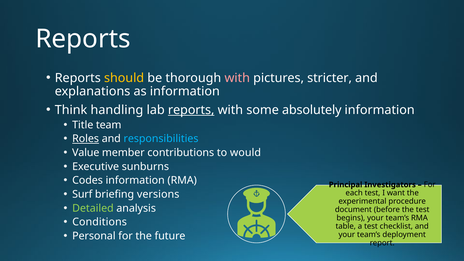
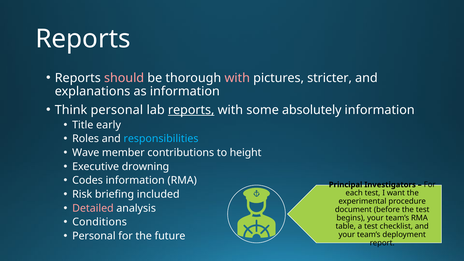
should colour: yellow -> pink (124, 78)
Think handling: handling -> personal (117, 110)
team: team -> early (109, 125)
Roles underline: present -> none (86, 139)
Value: Value -> Wave (86, 153)
would: would -> height (246, 153)
sunburns: sunburns -> drowning (145, 167)
Surf: Surf -> Risk (82, 194)
versions: versions -> included (158, 194)
Detailed colour: light green -> pink (93, 208)
